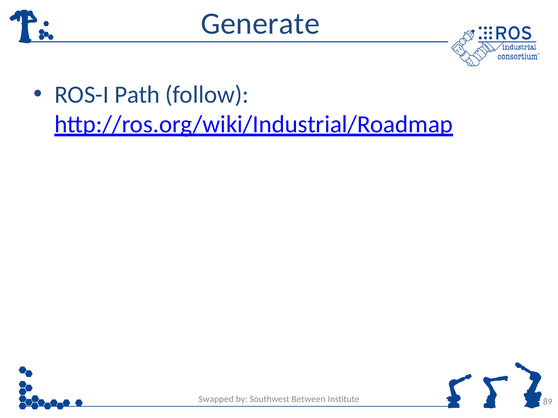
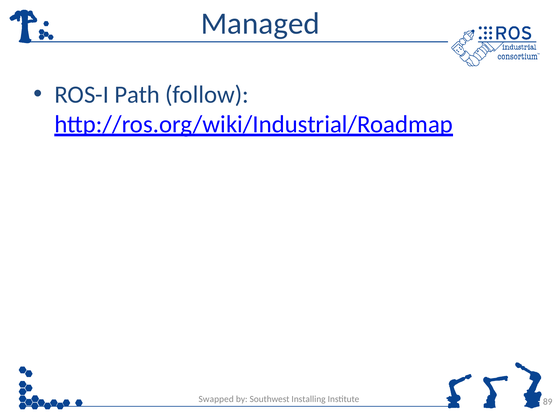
Generate: Generate -> Managed (260, 24)
Between: Between -> Installing (309, 400)
